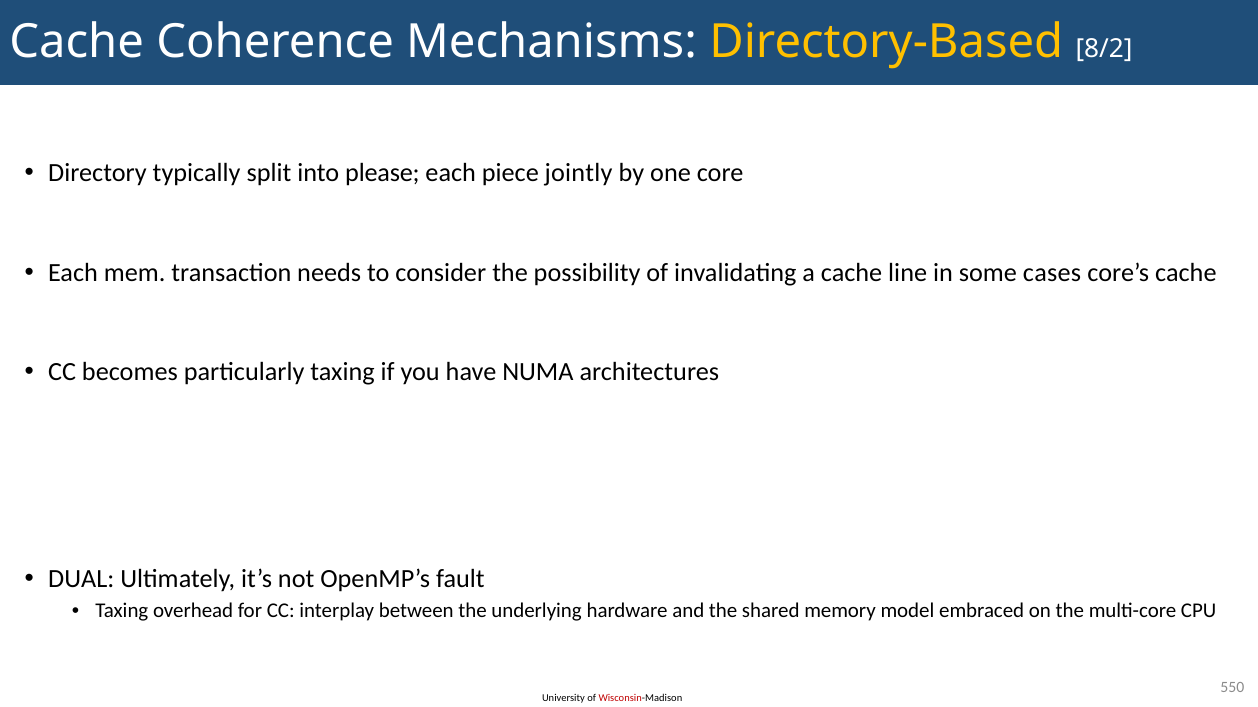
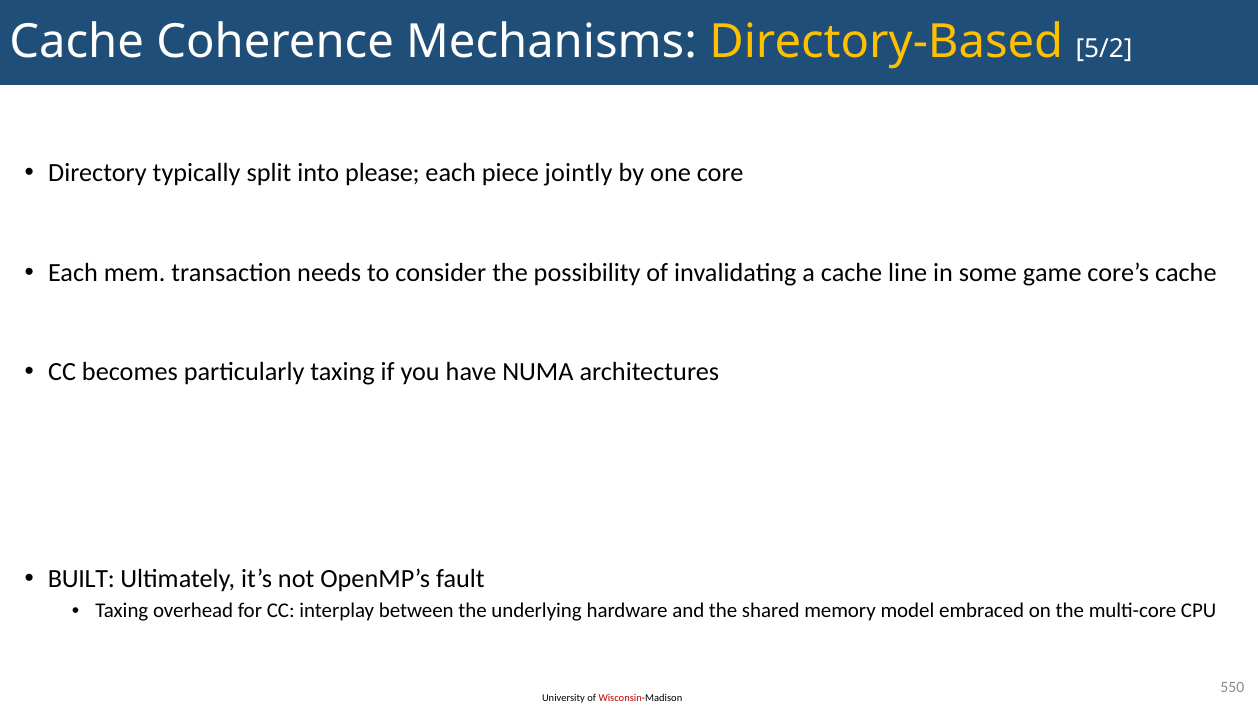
8/2: 8/2 -> 5/2 (1104, 49)
cases: cases -> game (1052, 273)
DUAL: DUAL -> BUILT (81, 580)
